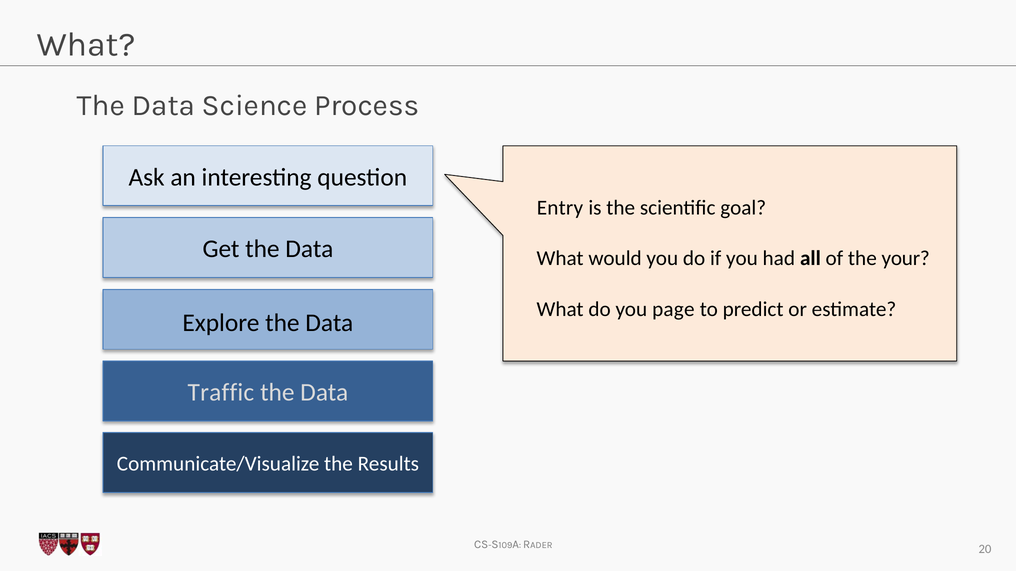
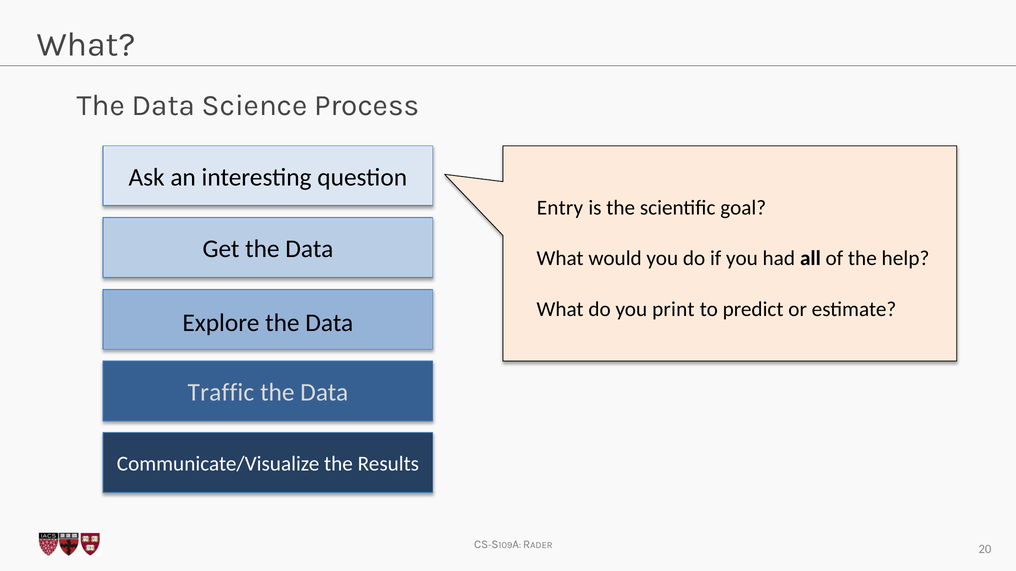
your: your -> help (905, 259)
page: page -> print (673, 309)
